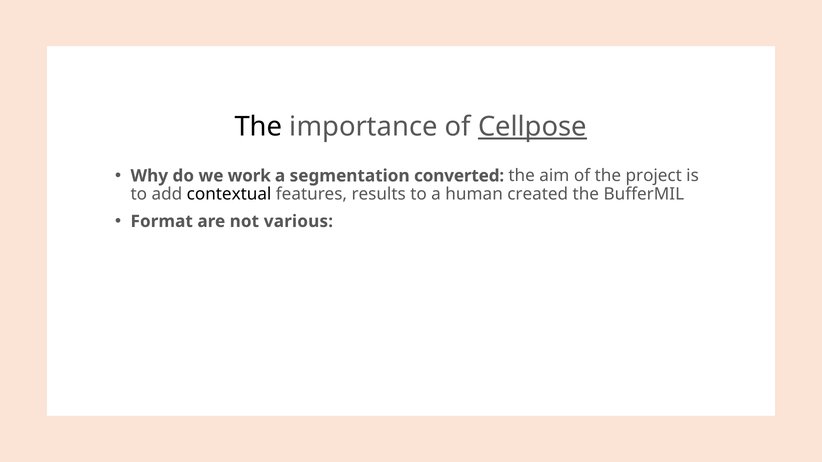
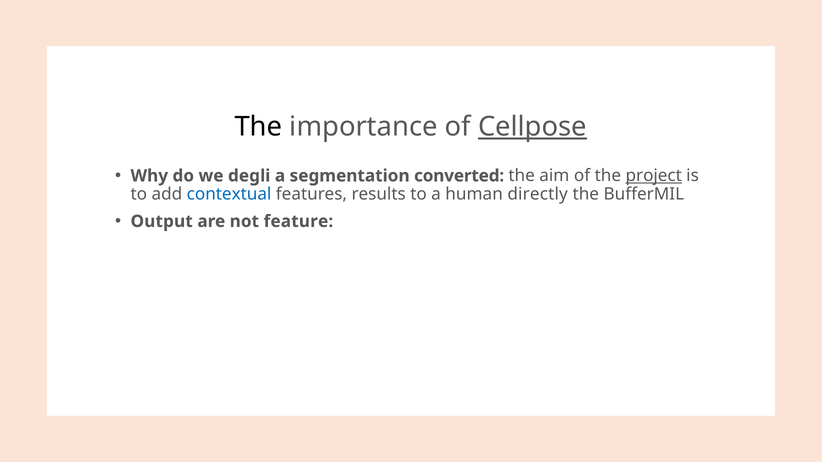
work: work -> degli (249, 176)
project underline: none -> present (654, 176)
contextual colour: black -> blue (229, 194)
created: created -> directly (538, 194)
Format: Format -> Output (162, 222)
various: various -> feature (298, 222)
